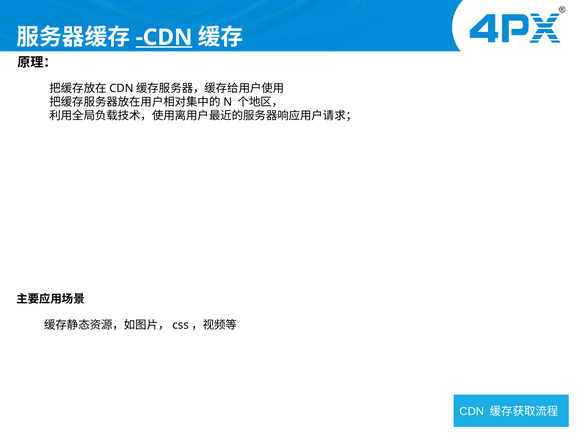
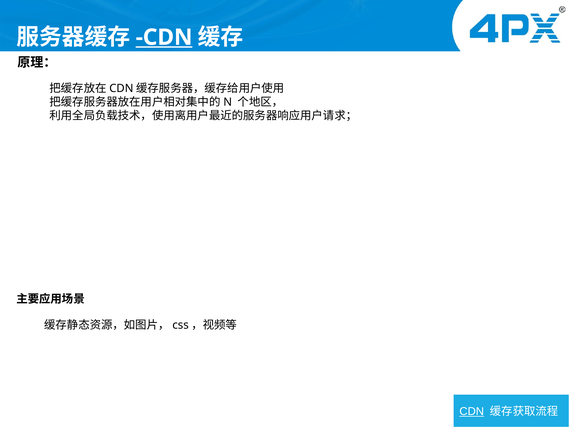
CDN underline: none -> present (472, 411)
